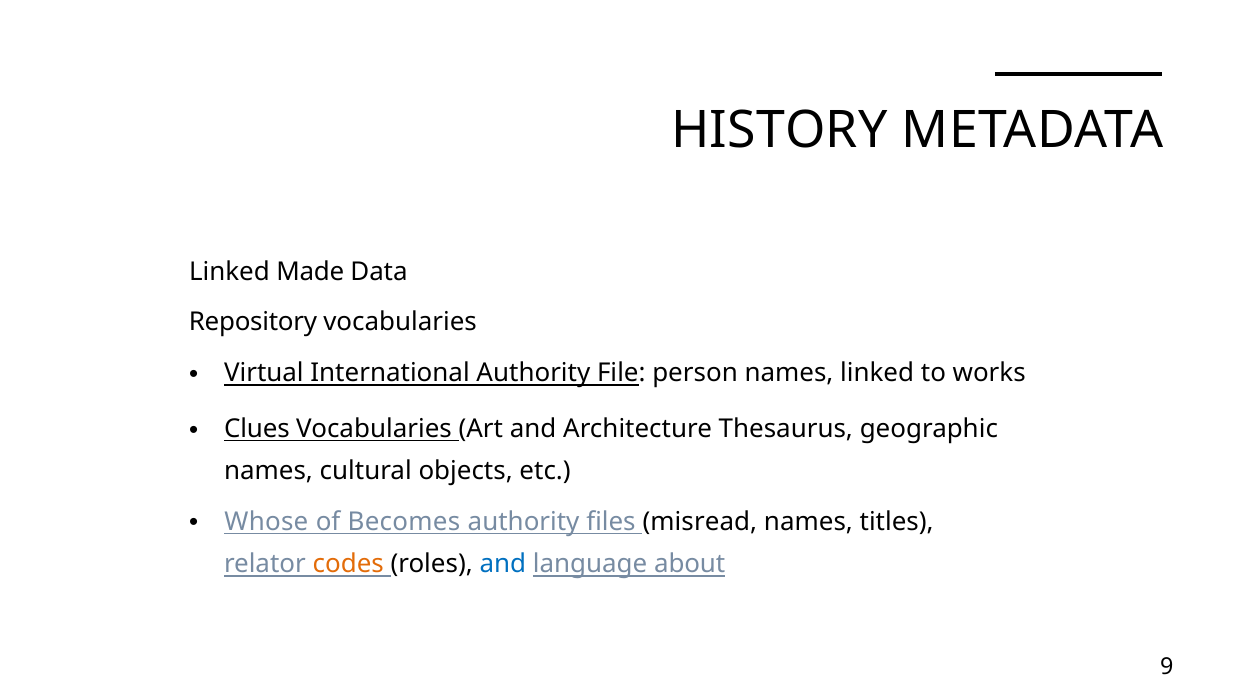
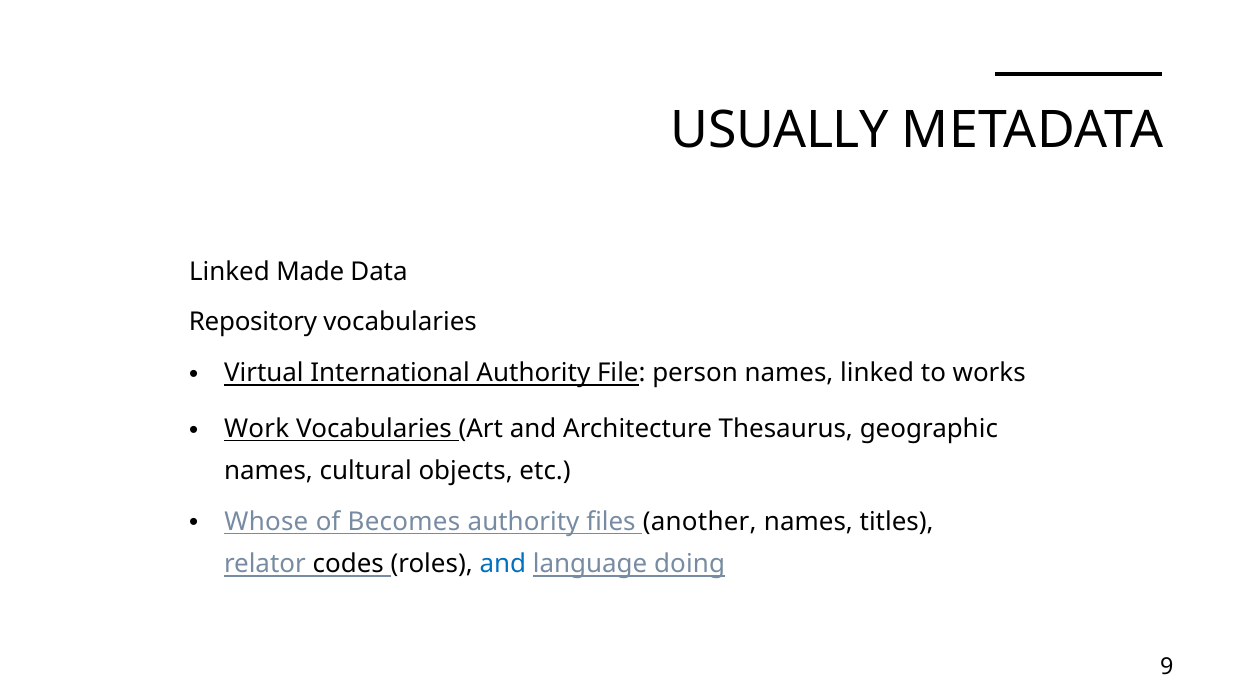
HISTORY: HISTORY -> USUALLY (780, 130)
Clues: Clues -> Work (257, 429)
misread: misread -> another (700, 521)
codes colour: orange -> black (348, 564)
about: about -> doing (690, 564)
